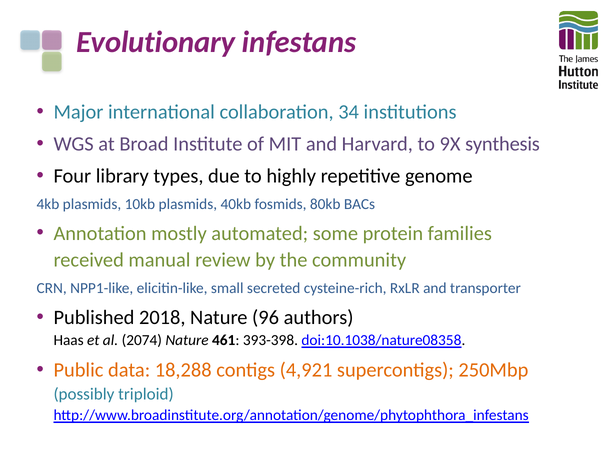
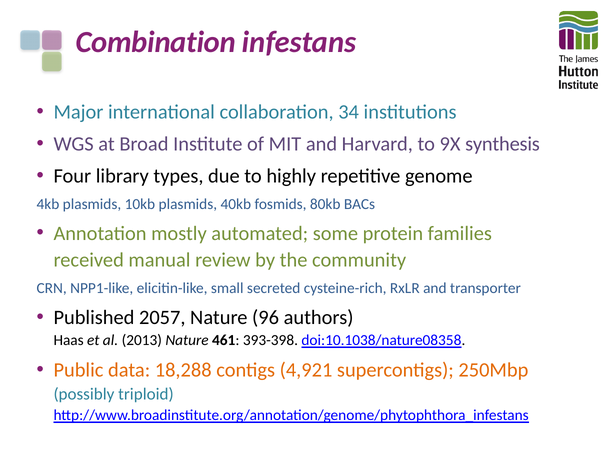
Evolutionary: Evolutionary -> Combination (156, 42)
2018: 2018 -> 2057 (162, 318)
2074: 2074 -> 2013 (142, 341)
